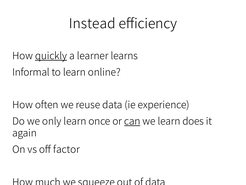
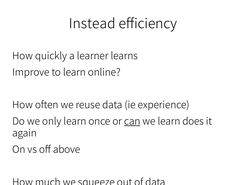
quickly underline: present -> none (51, 56)
Informal: Informal -> Improve (31, 72)
factor: factor -> above (67, 149)
